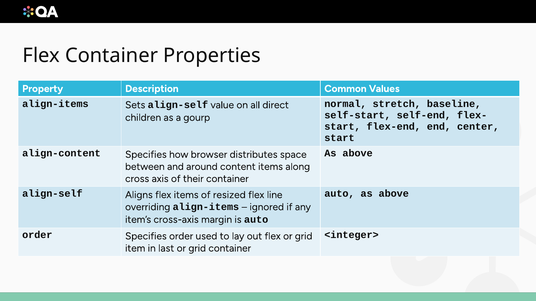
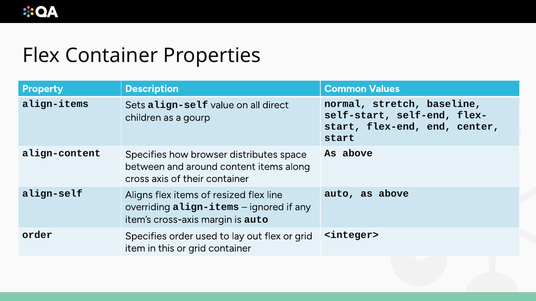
last: last -> this (166, 249)
